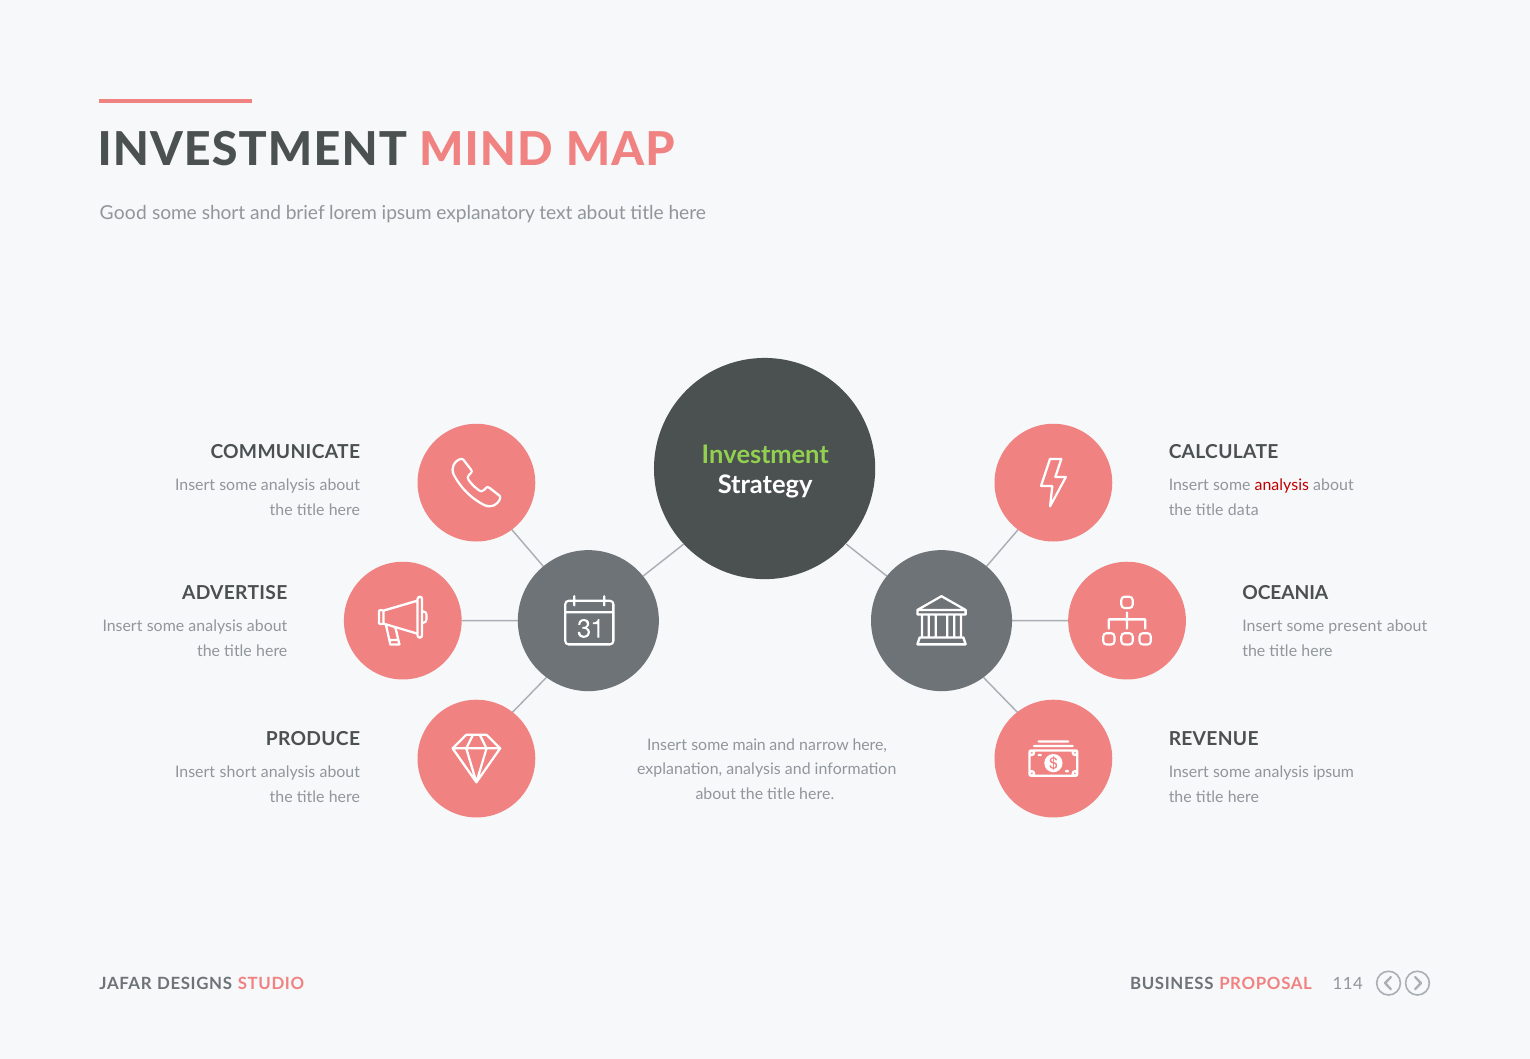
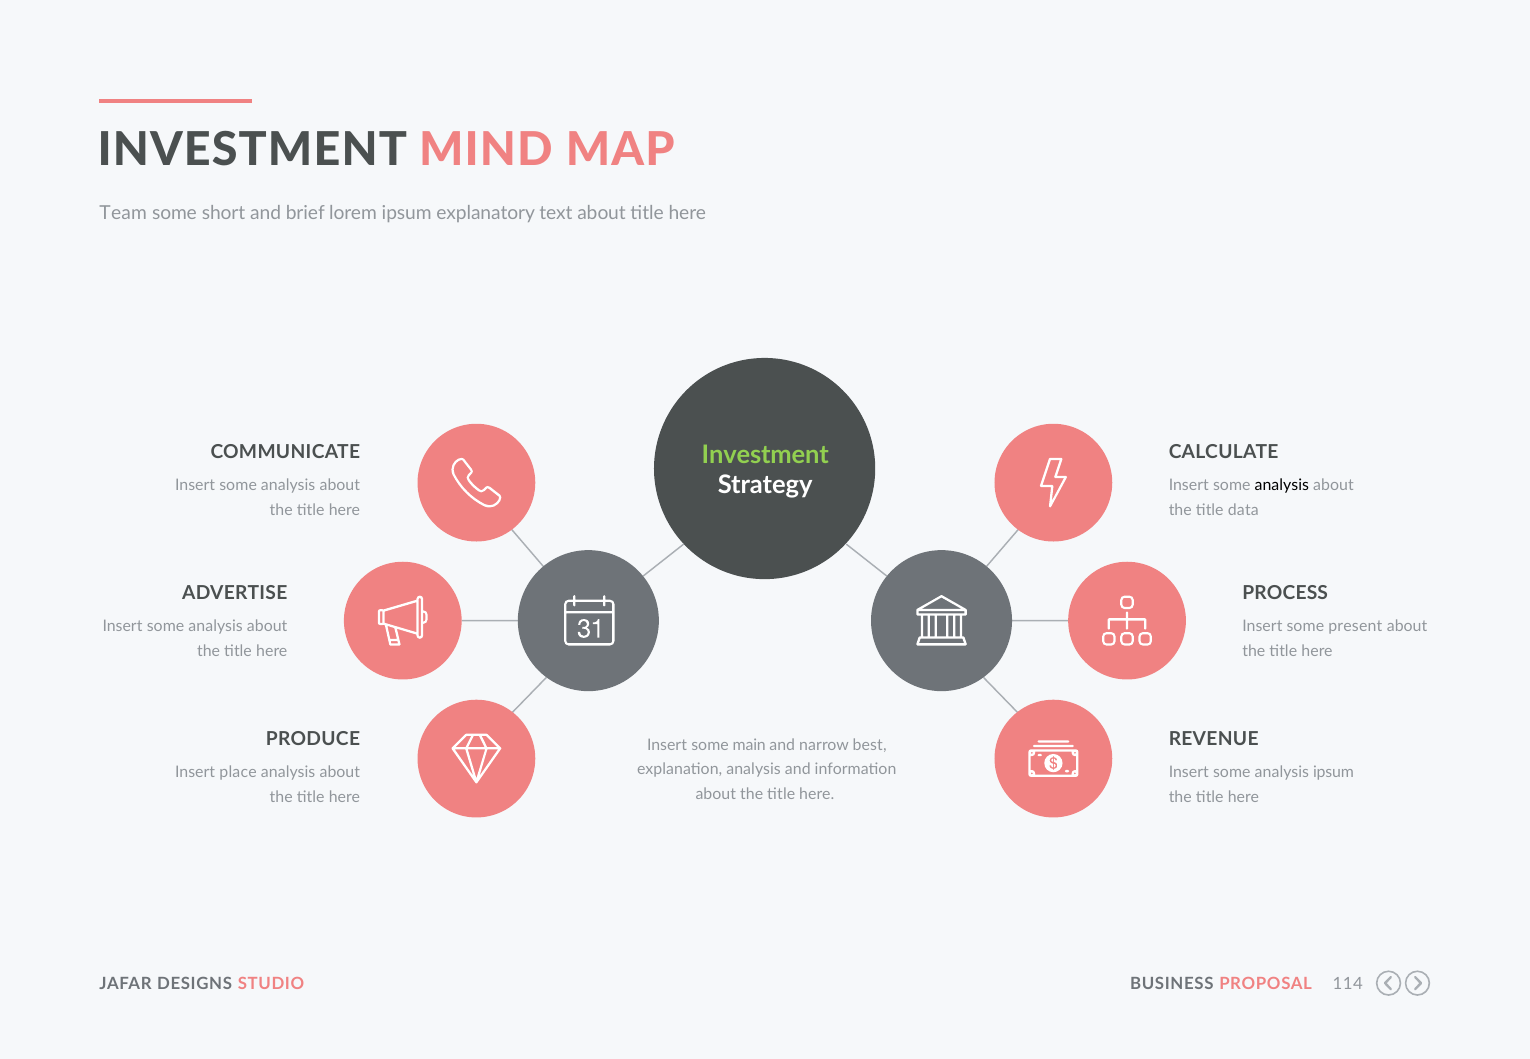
Good: Good -> Team (123, 213)
analysis colour: red -> black (1282, 486)
OCEANIA: OCEANIA -> PROCESS (1285, 593)
narrow here: here -> best (870, 745)
Insert short: short -> place (238, 772)
